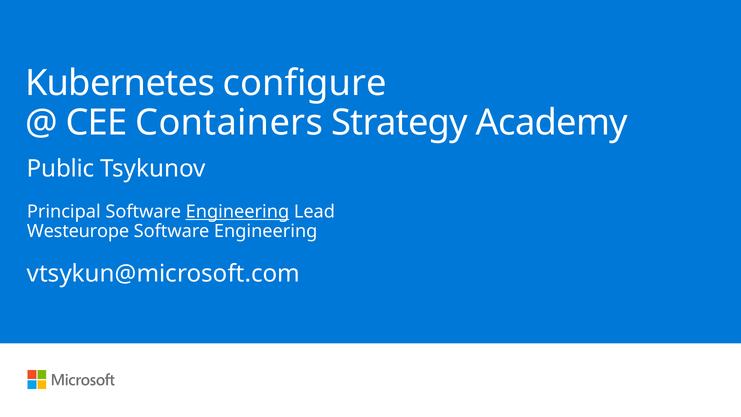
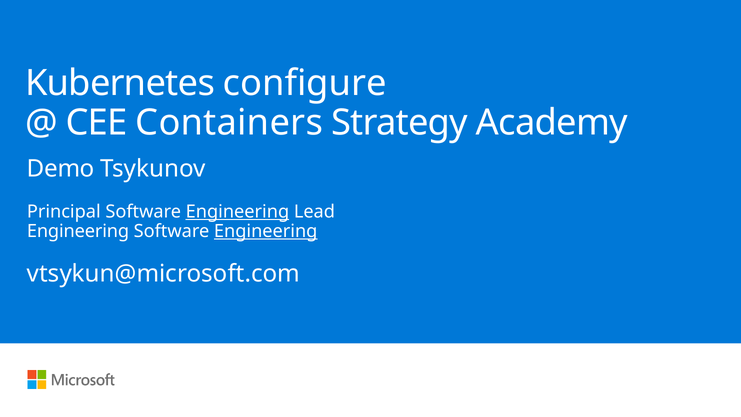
Public: Public -> Demo (61, 169)
Westeurope: Westeurope -> Engineering (78, 231)
Engineering underline: none -> present (266, 231)
